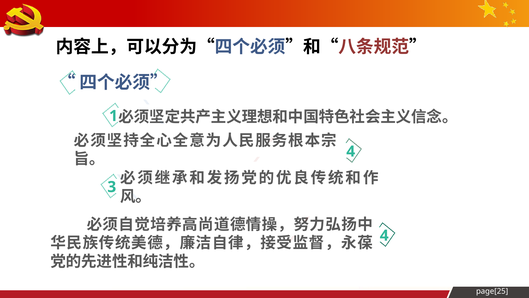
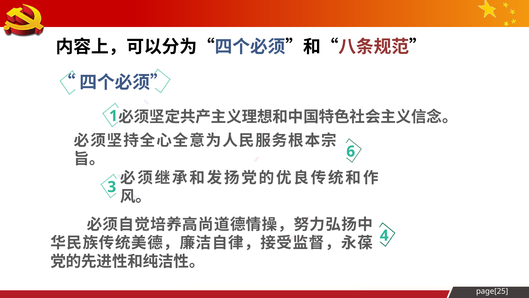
4: 4 -> 6 (351, 151)
